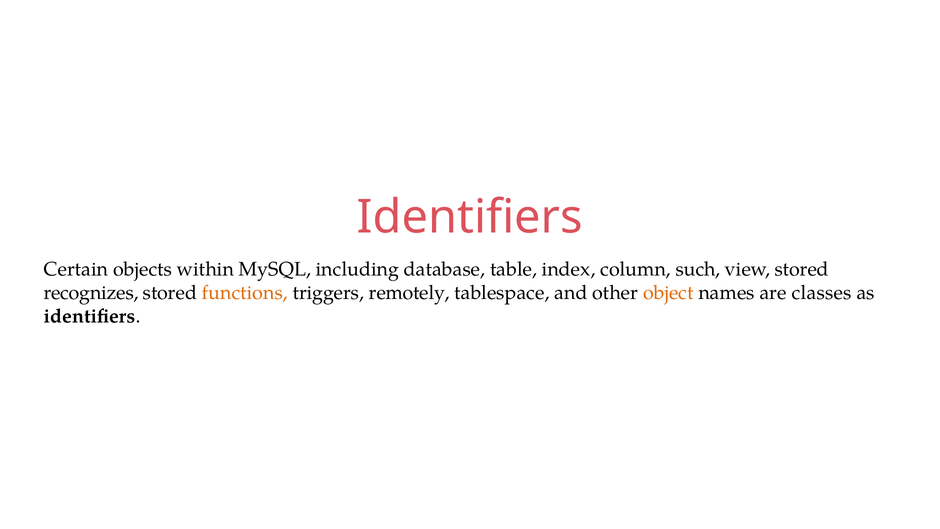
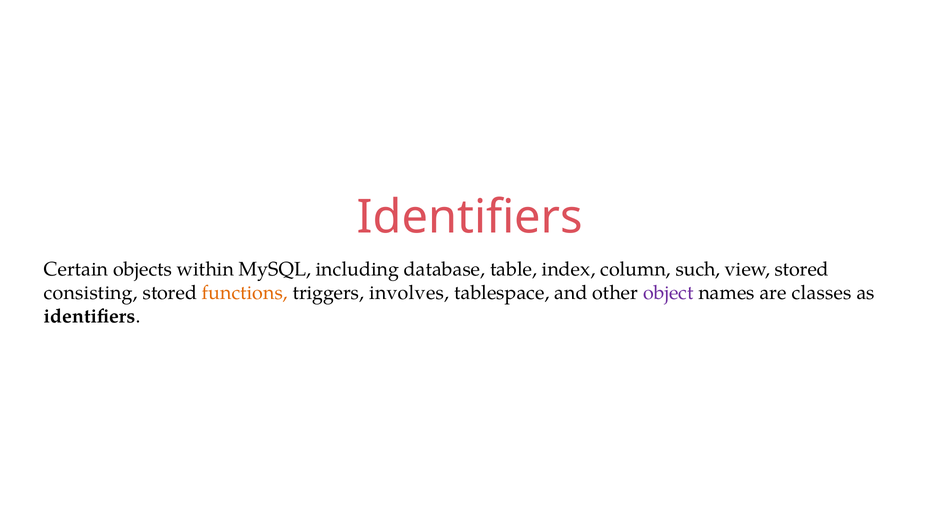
recognizes: recognizes -> consisting (91, 293)
remotely: remotely -> involves (409, 293)
object colour: orange -> purple (668, 293)
